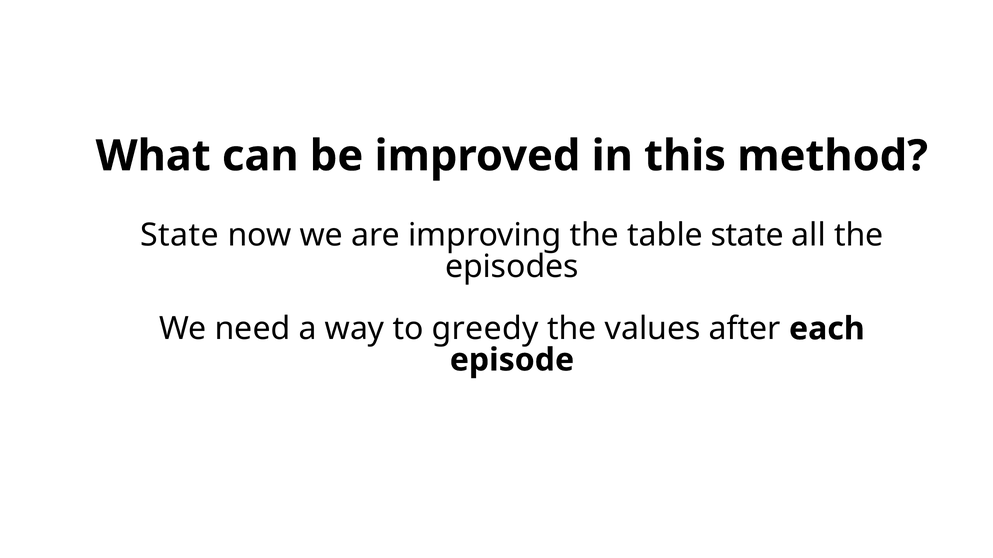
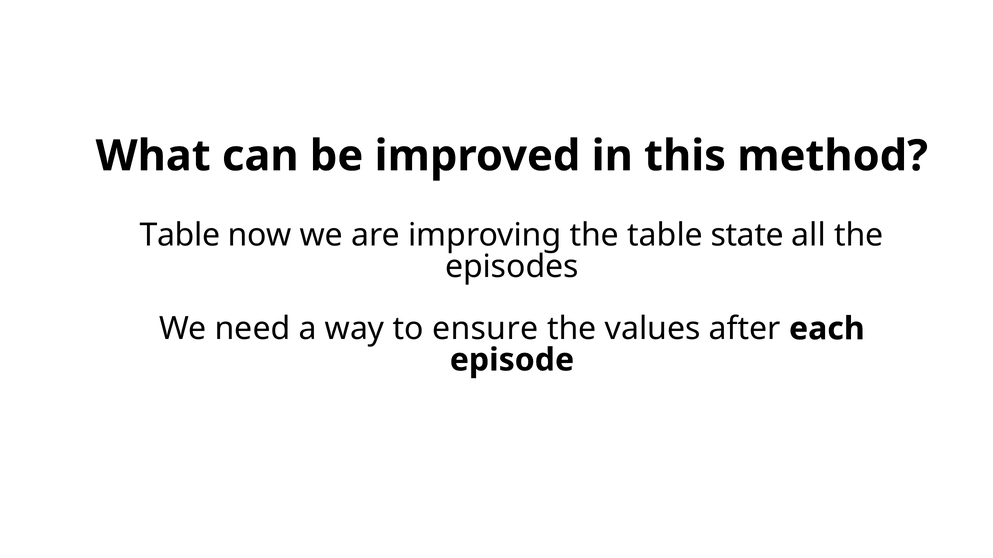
State: State -> Table (180, 236)
greedy: greedy -> ensure (485, 329)
